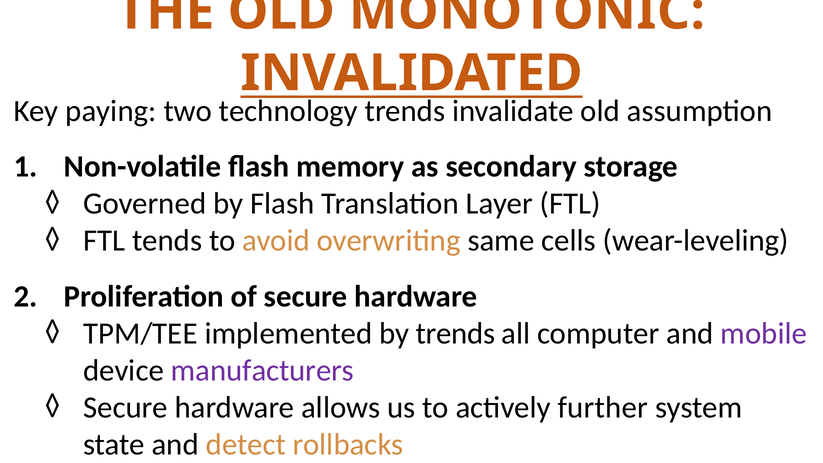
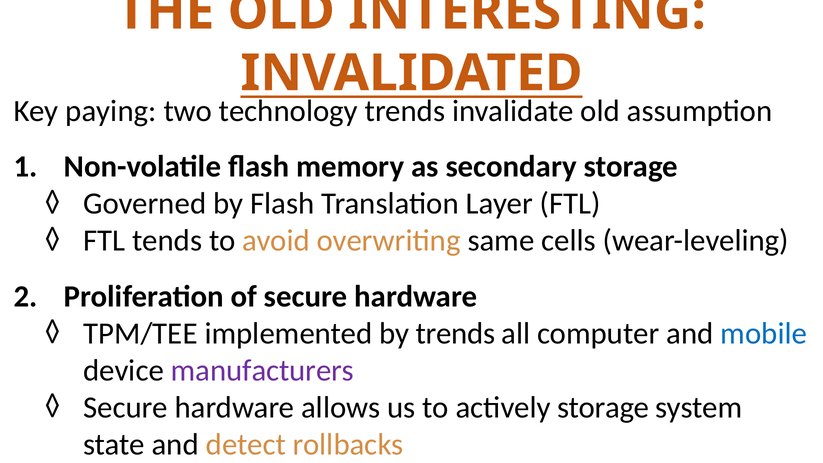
MONOTONIC: MONOTONIC -> INTERESTING (527, 12)
mobile colour: purple -> blue (764, 333)
actively further: further -> storage (603, 407)
